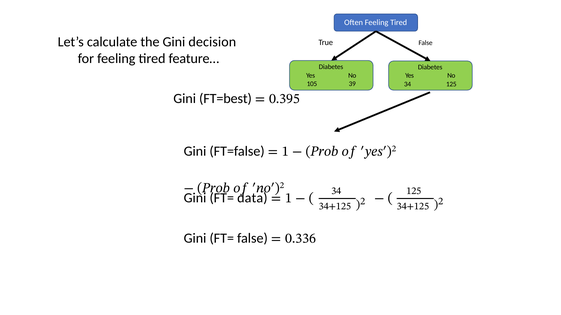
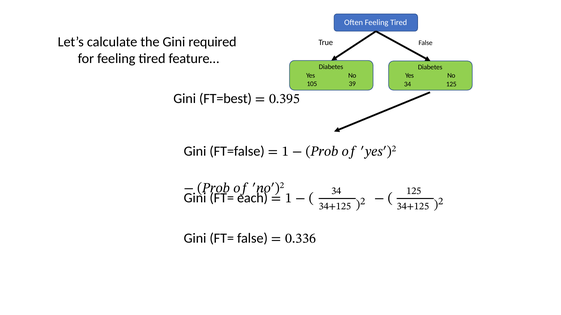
decision: decision -> required (212, 42)
data: data -> each (253, 198)
